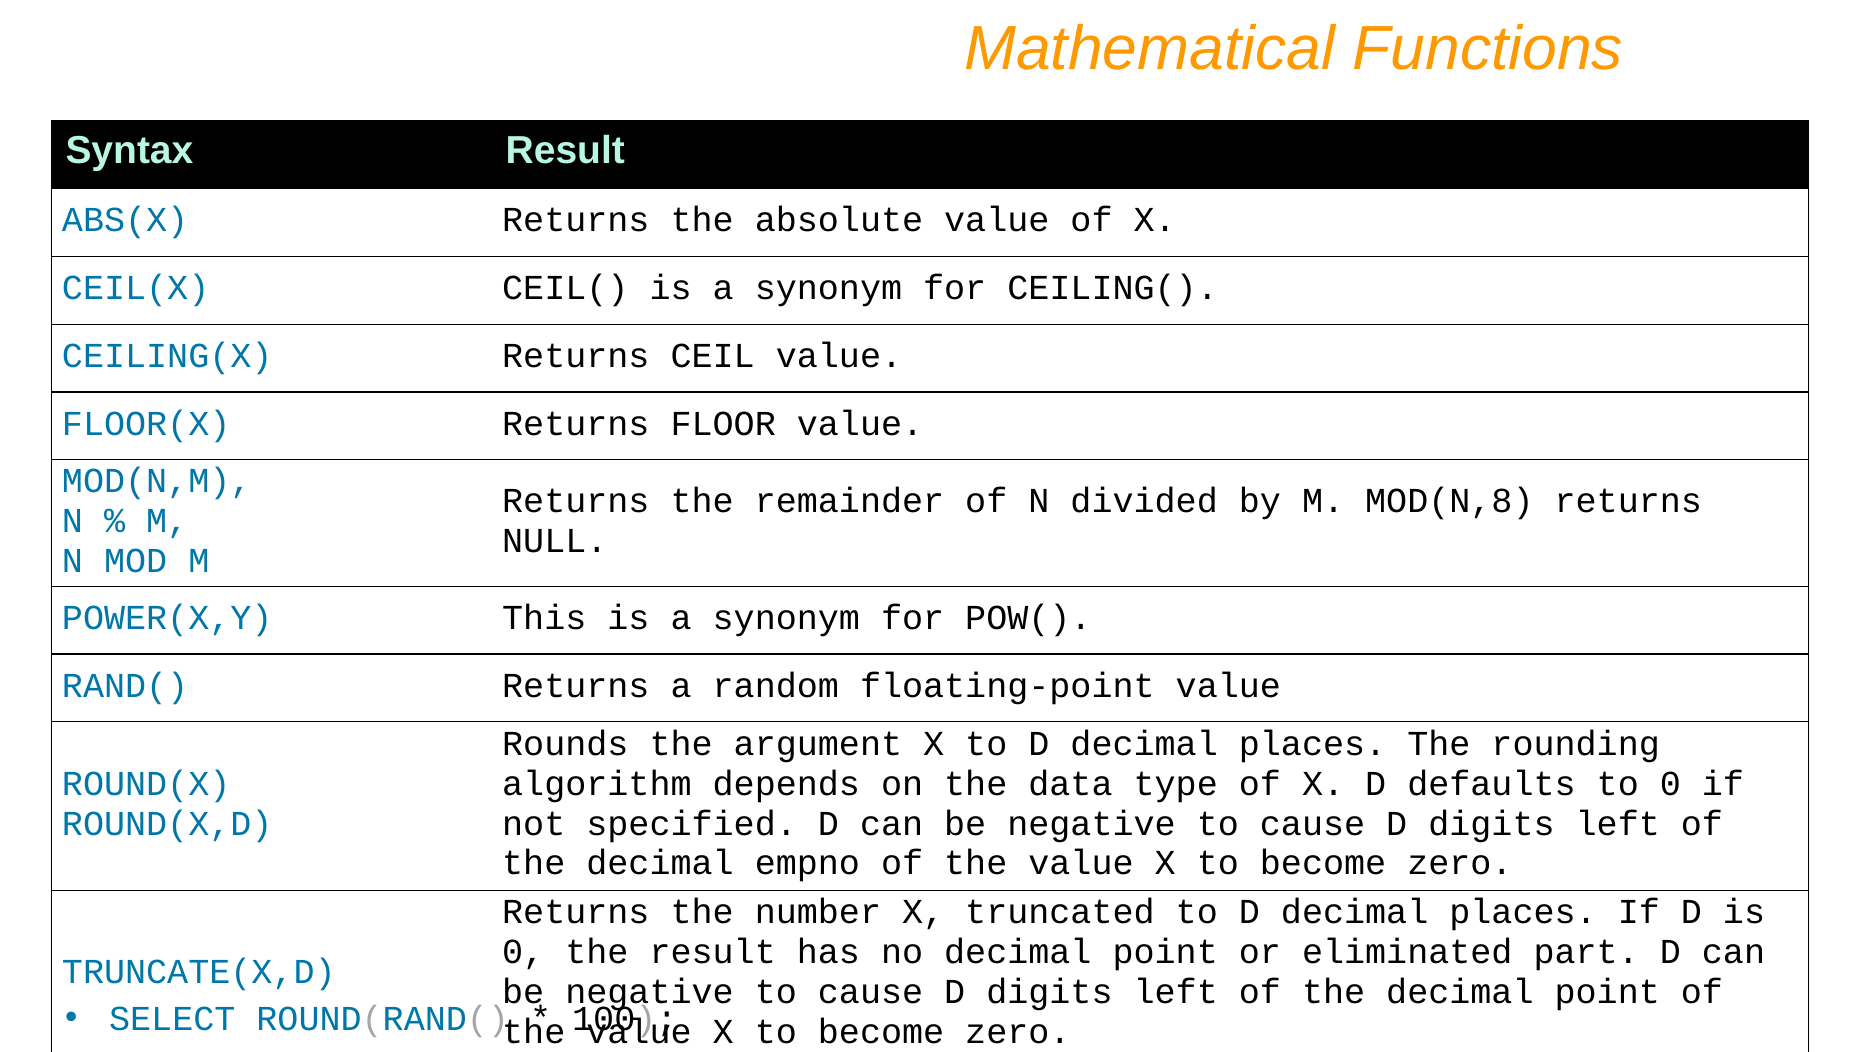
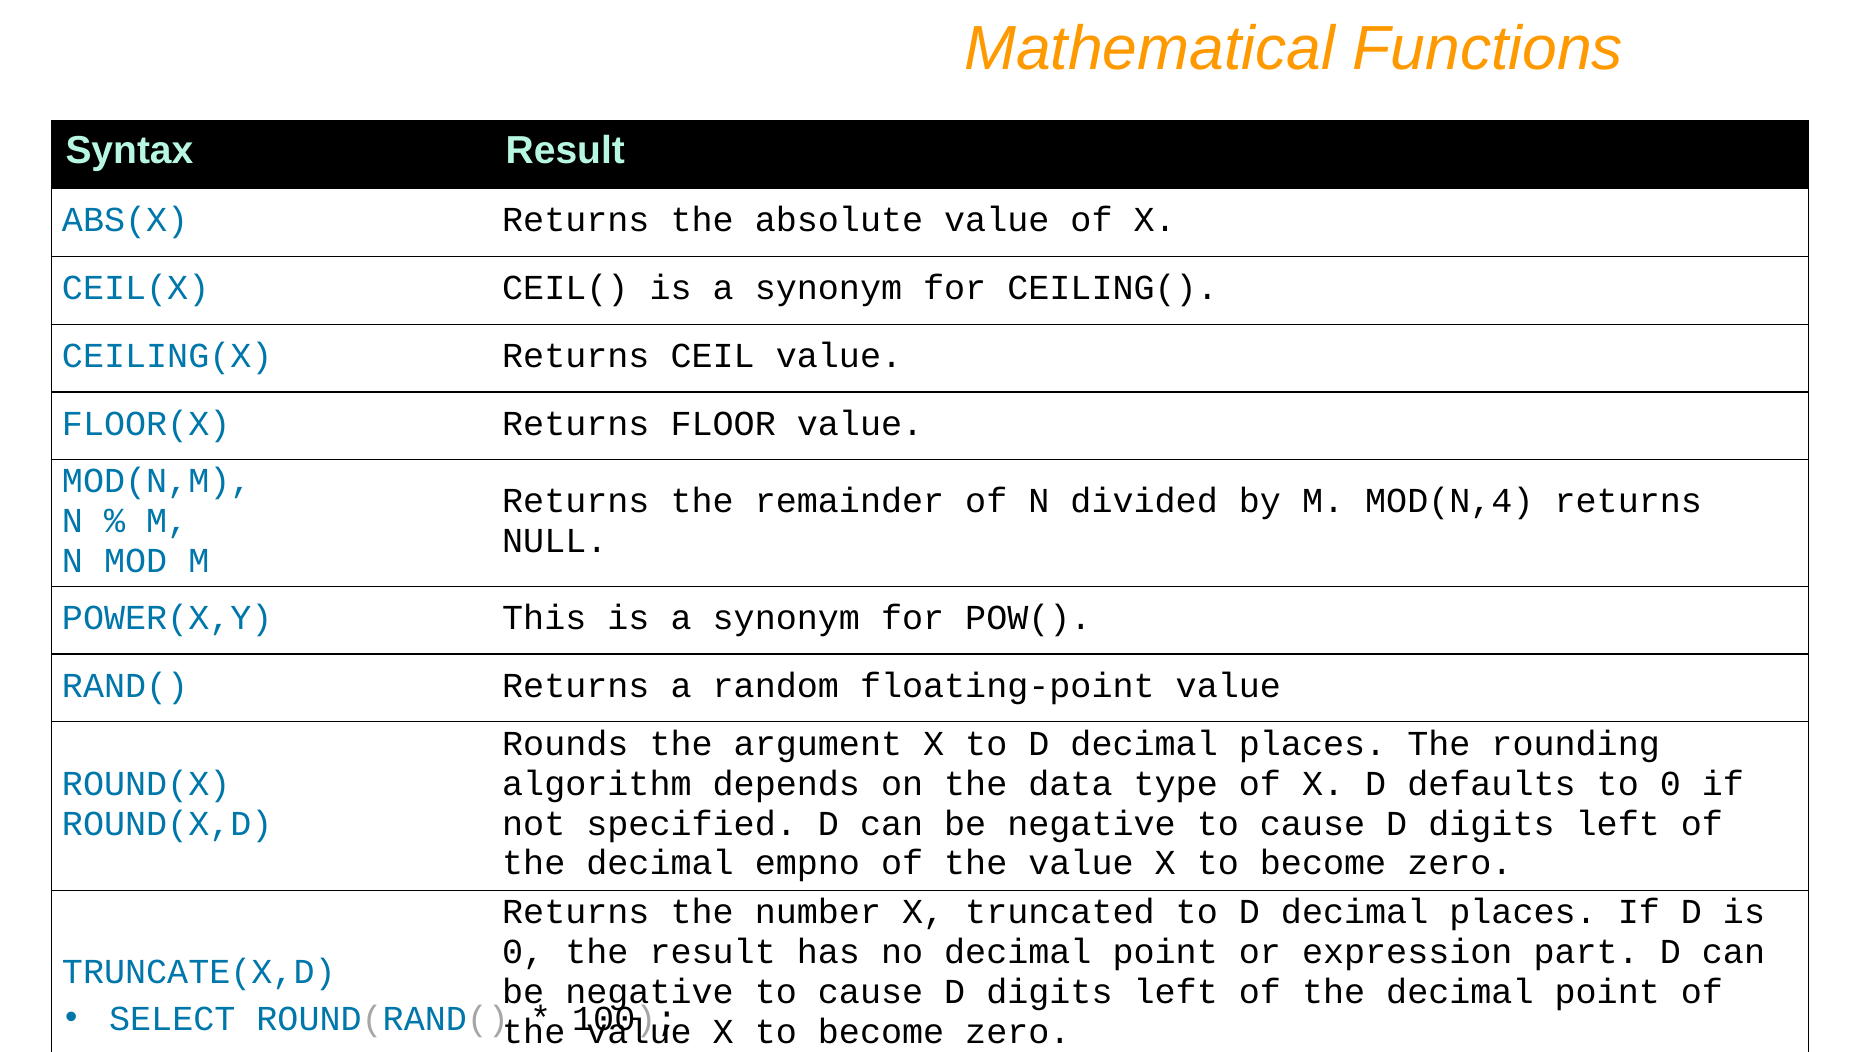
MOD(N,8: MOD(N,8 -> MOD(N,4 (1449, 501)
eliminated: eliminated -> expression (1407, 953)
